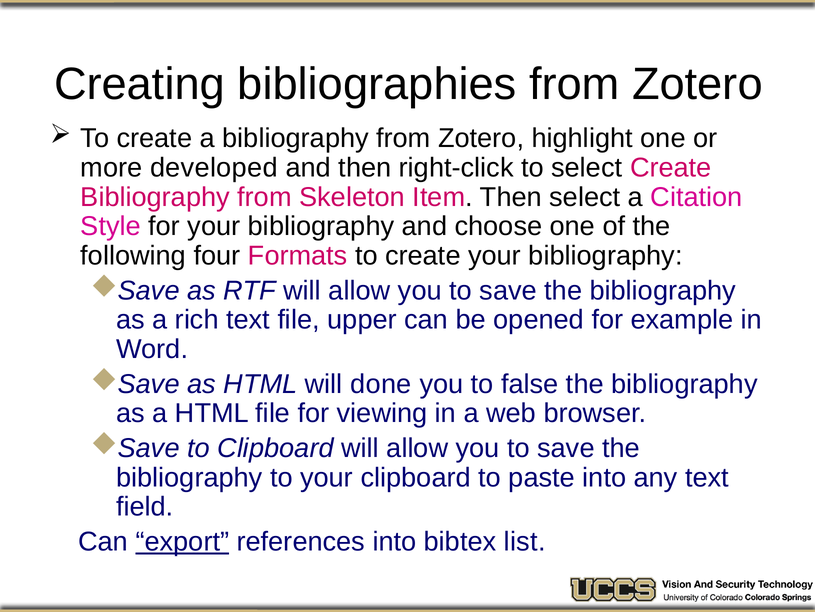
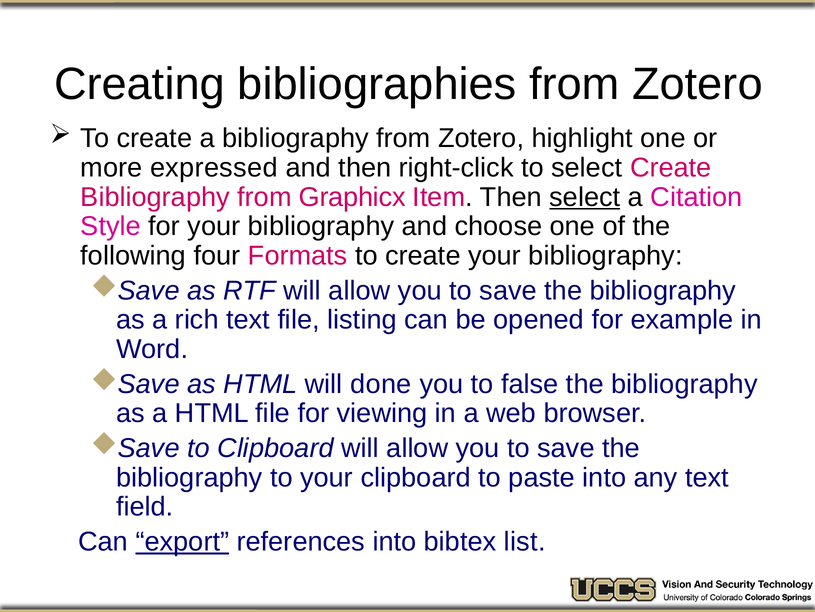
developed: developed -> expressed (214, 167)
Skeleton: Skeleton -> Graphicx (352, 197)
select underline: none -> present (585, 197)
upper: upper -> listing (362, 320)
